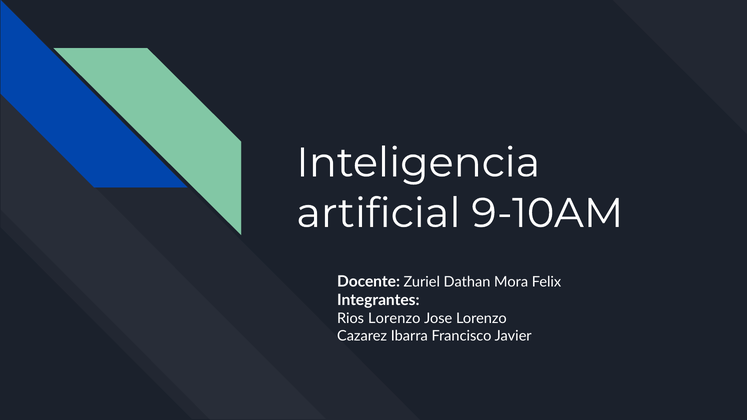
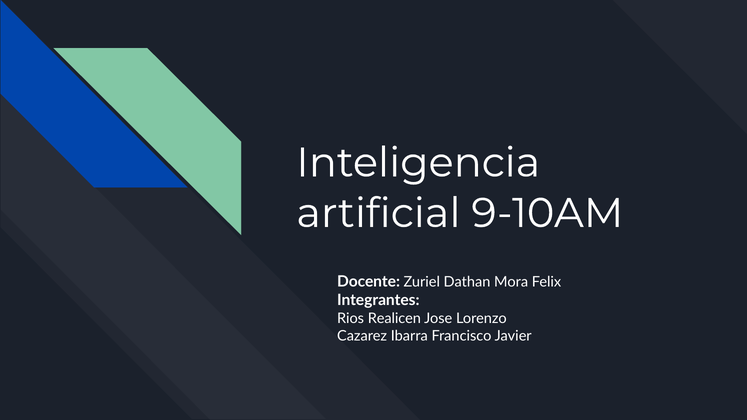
Rios Lorenzo: Lorenzo -> Realicen (394, 318)
